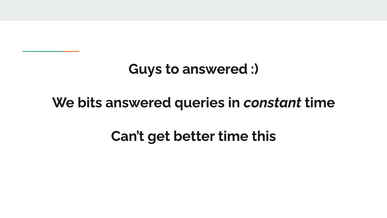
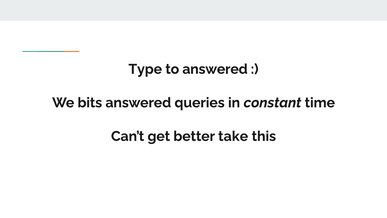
Guys: Guys -> Type (145, 69)
better time: time -> take (233, 136)
